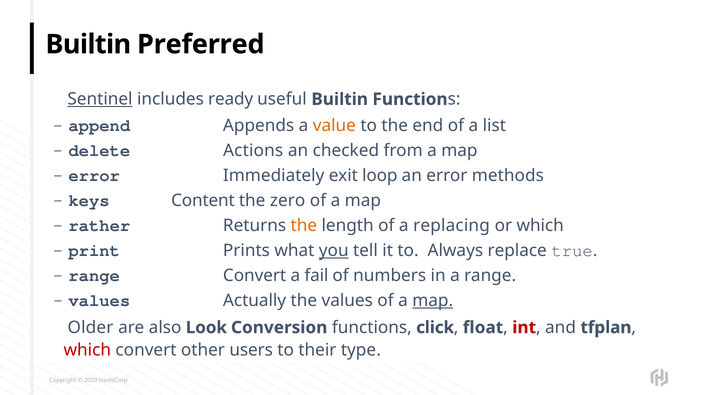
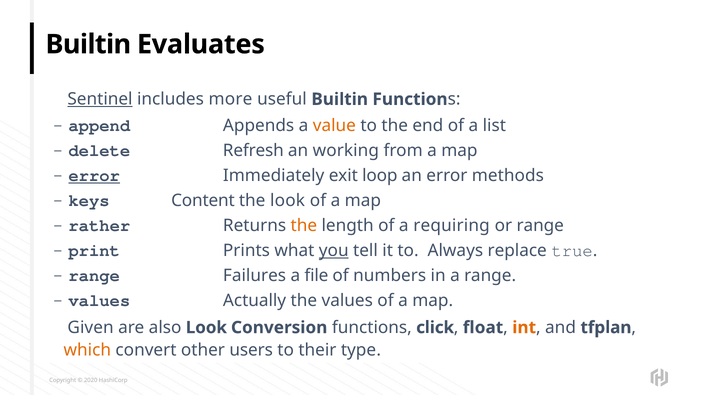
Preferred: Preferred -> Evaluates (201, 44)
ready: ready -> more (230, 99)
Actions: Actions -> Refresh (253, 150)
checked: checked -> working (346, 150)
error underline: none -> present (94, 175)
the zero: zero -> look (288, 200)
replacing: replacing -> requiring (452, 225)
or which: which -> range (540, 225)
range Convert: Convert -> Failures (255, 275)
fail: fail -> file (316, 275)
map underline: present -> none (433, 300)
Older: Older -> Given (91, 327)
int colour: red -> orange (524, 327)
which colour: red -> orange (87, 350)
